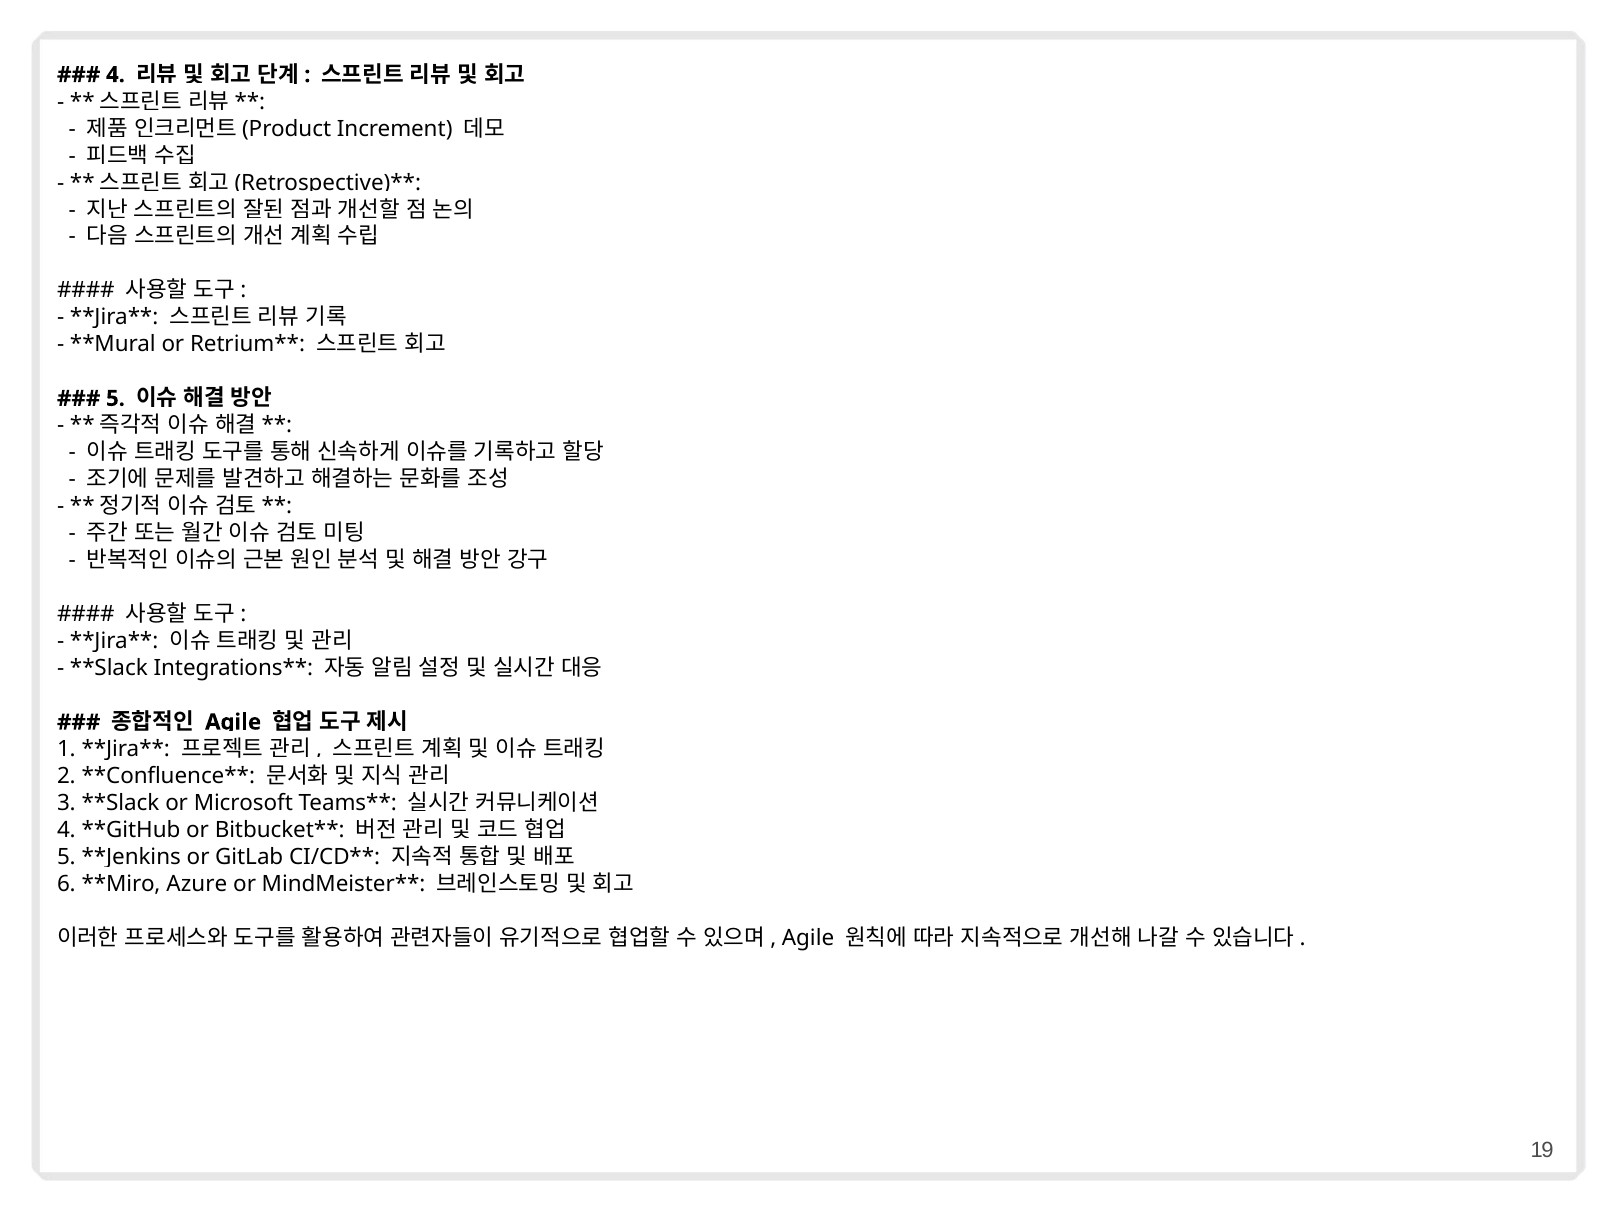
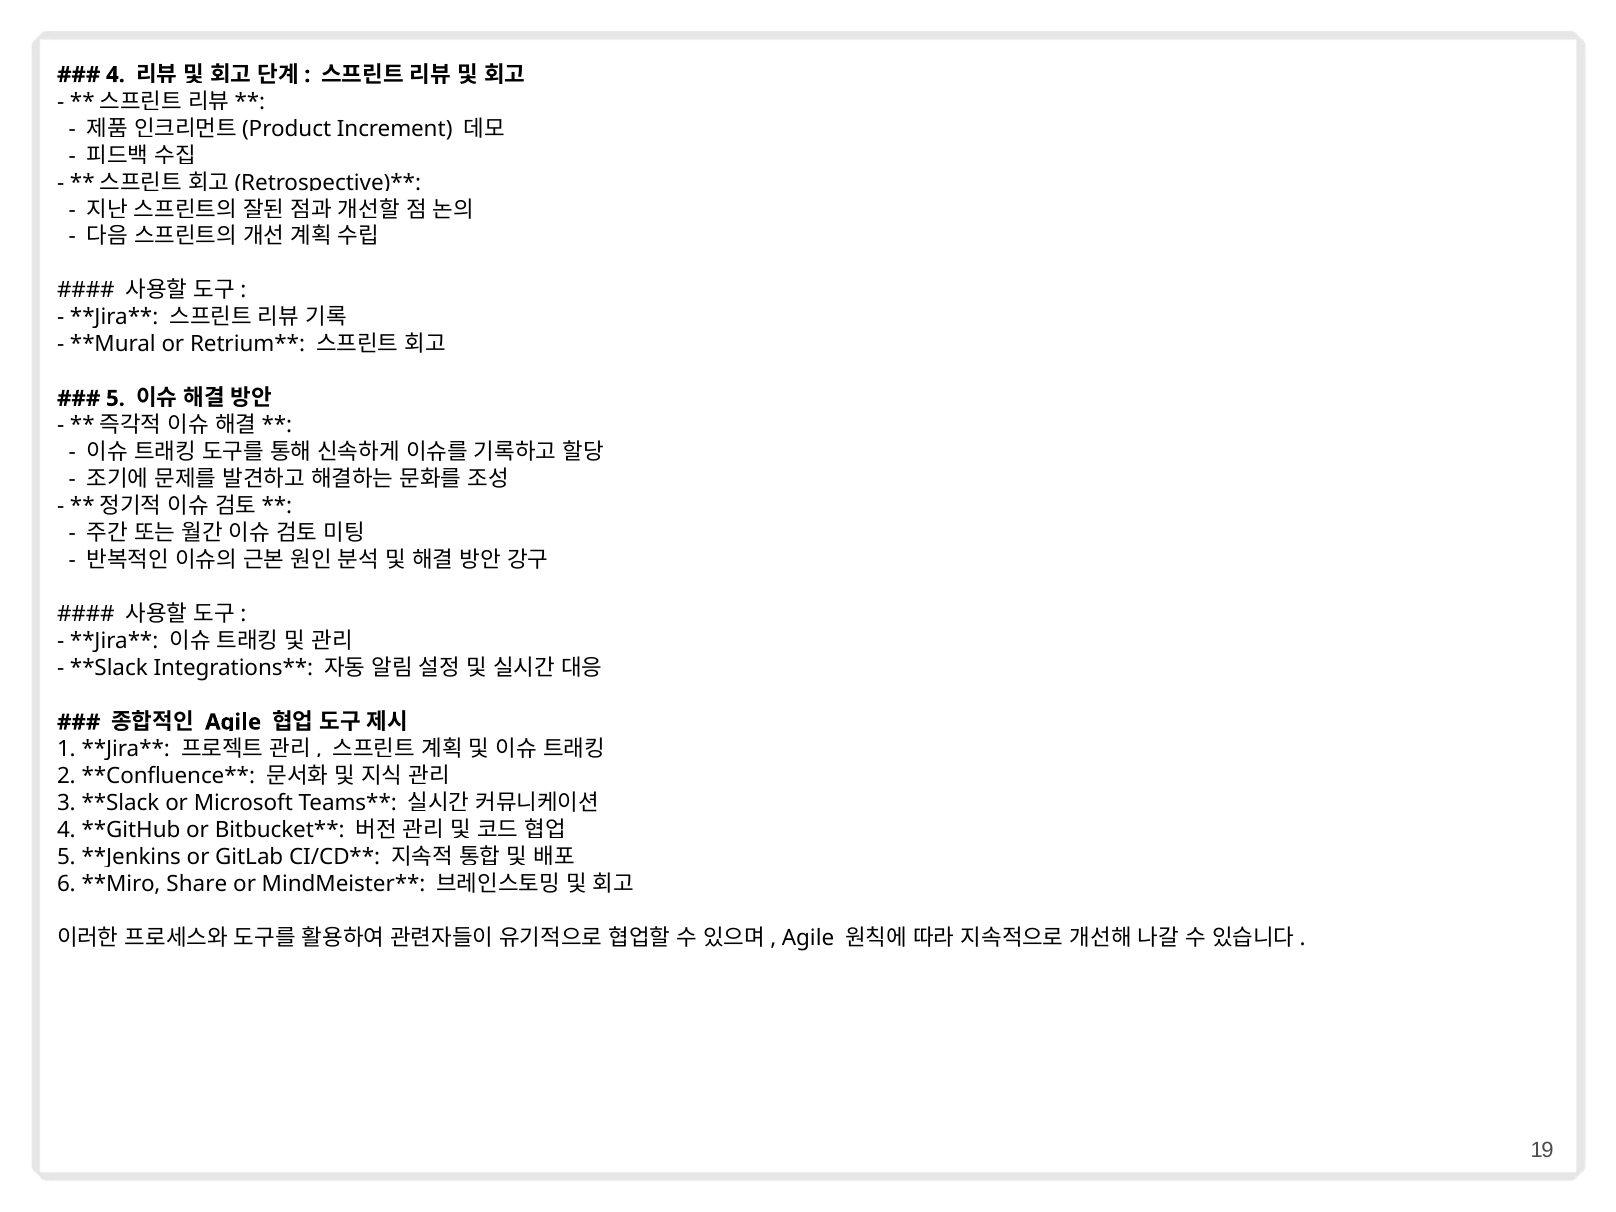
Azure: Azure -> Share (197, 884)
